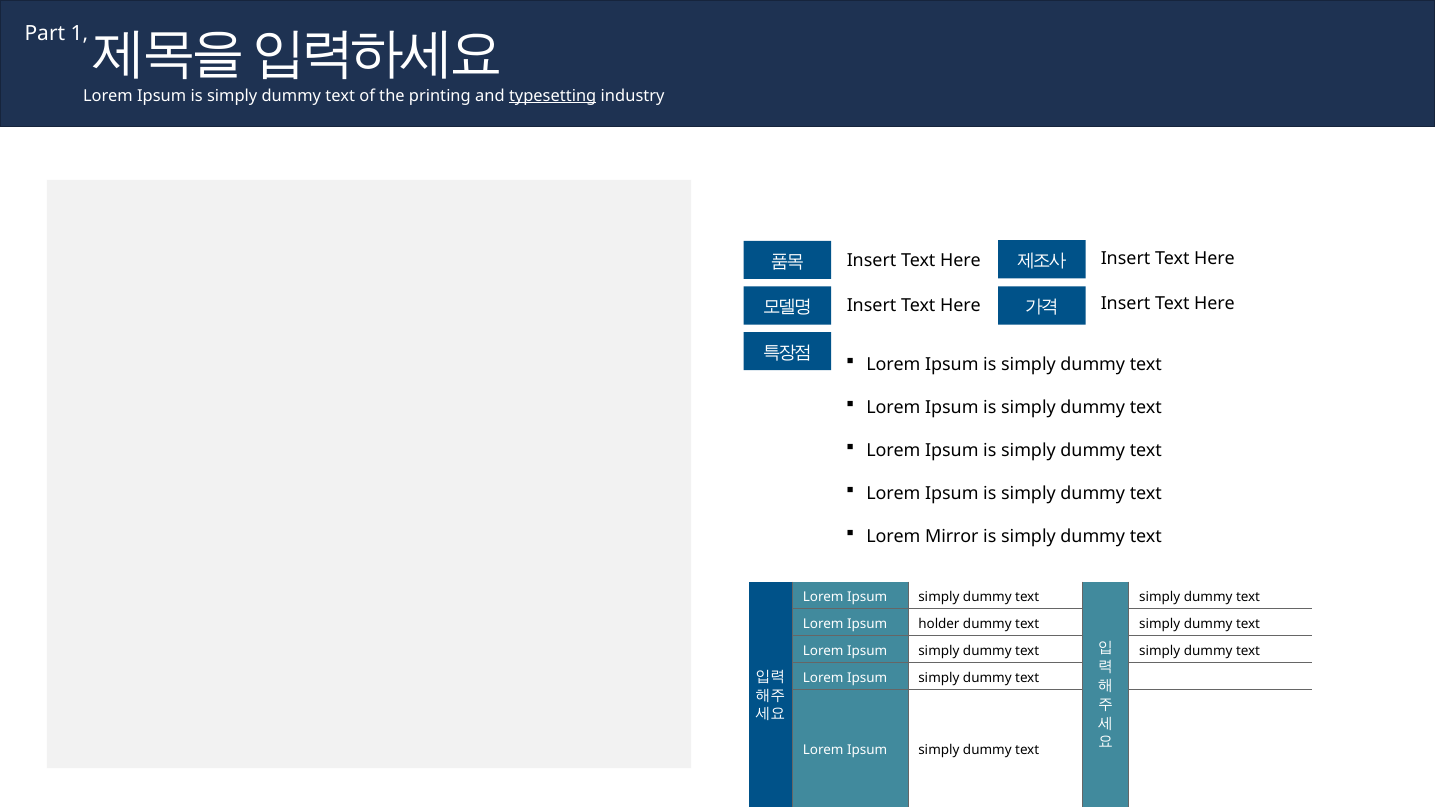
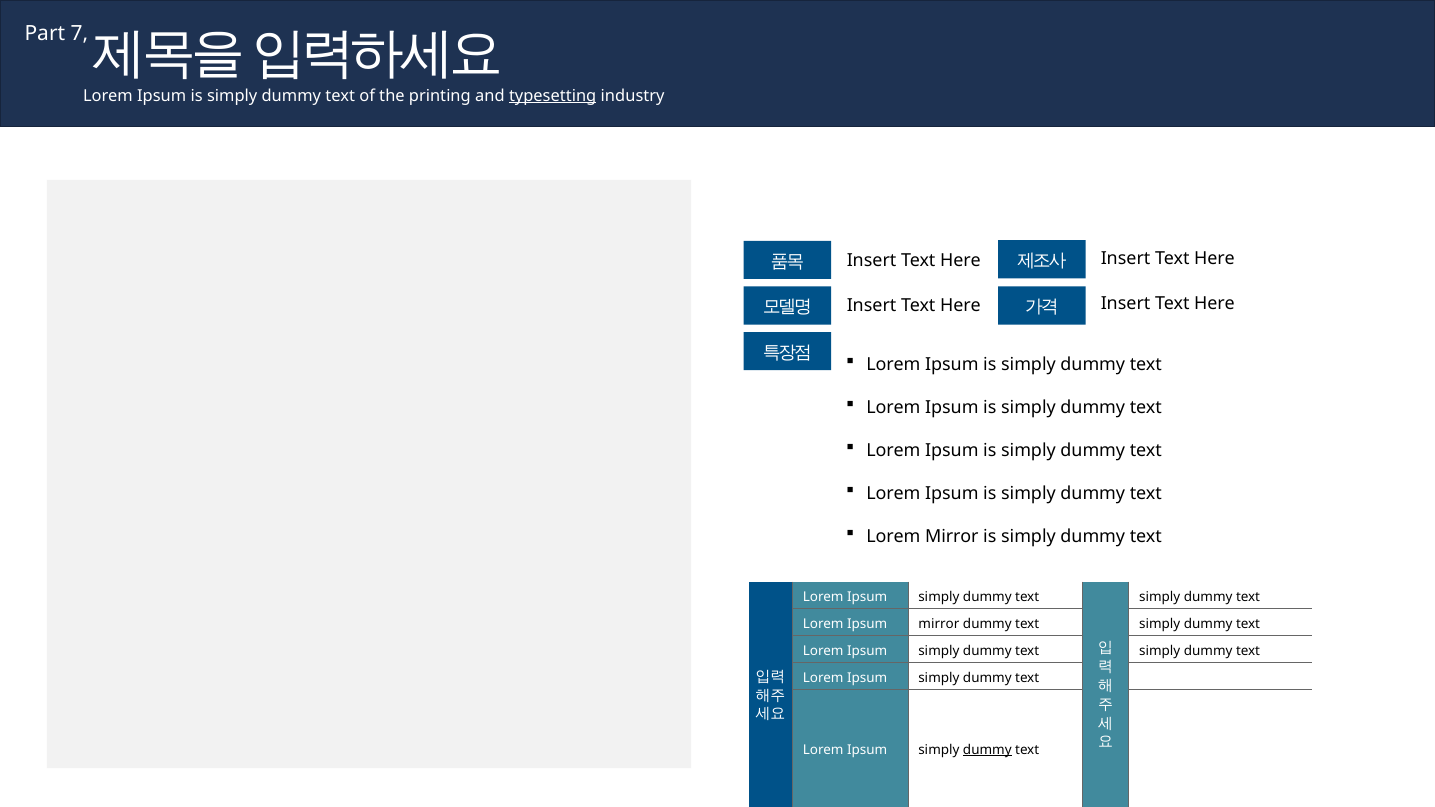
1: 1 -> 7 (79, 33)
Ipsum holder: holder -> mirror (939, 624)
dummy underline: none -> present (987, 750)
